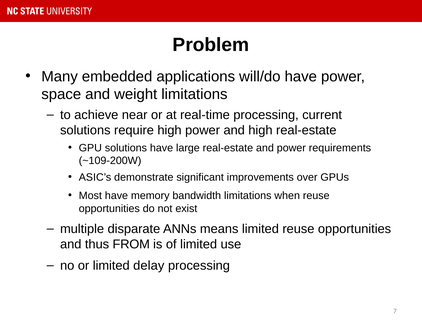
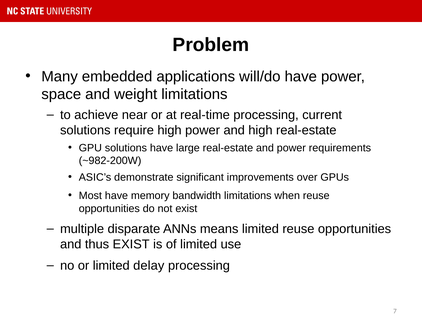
~109-200W: ~109-200W -> ~982-200W (110, 161)
thus FROM: FROM -> EXIST (131, 244)
